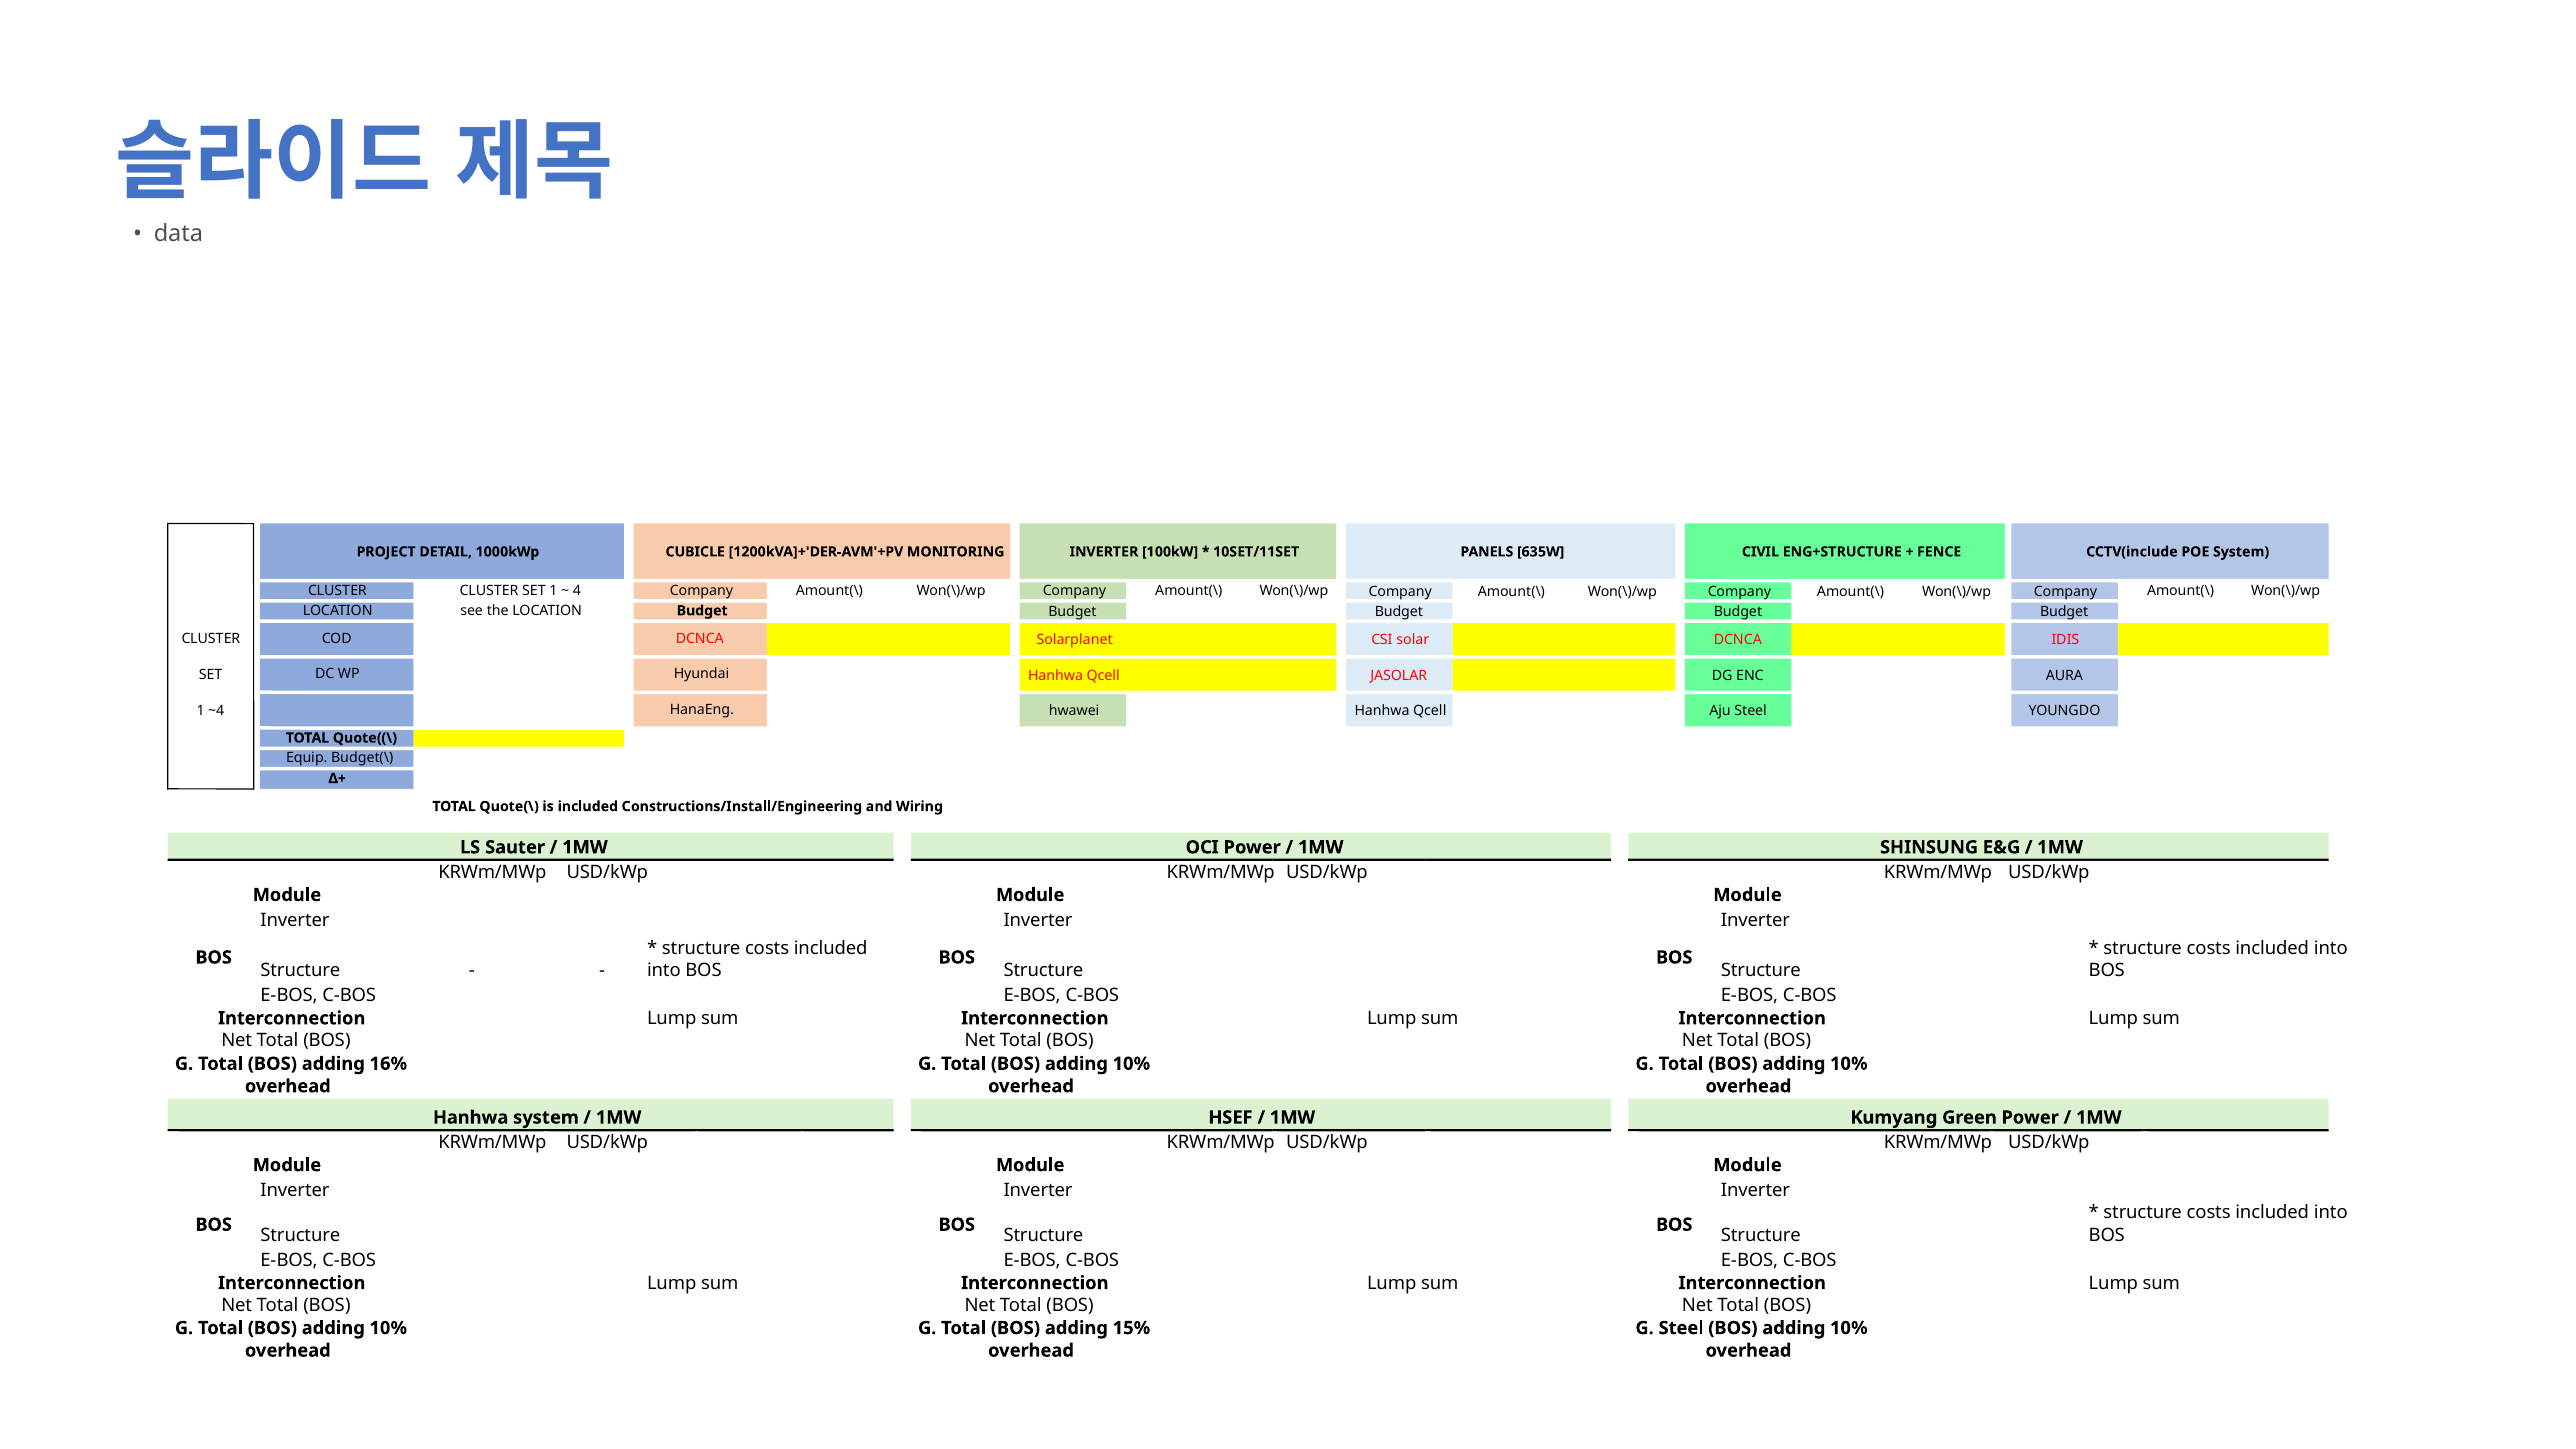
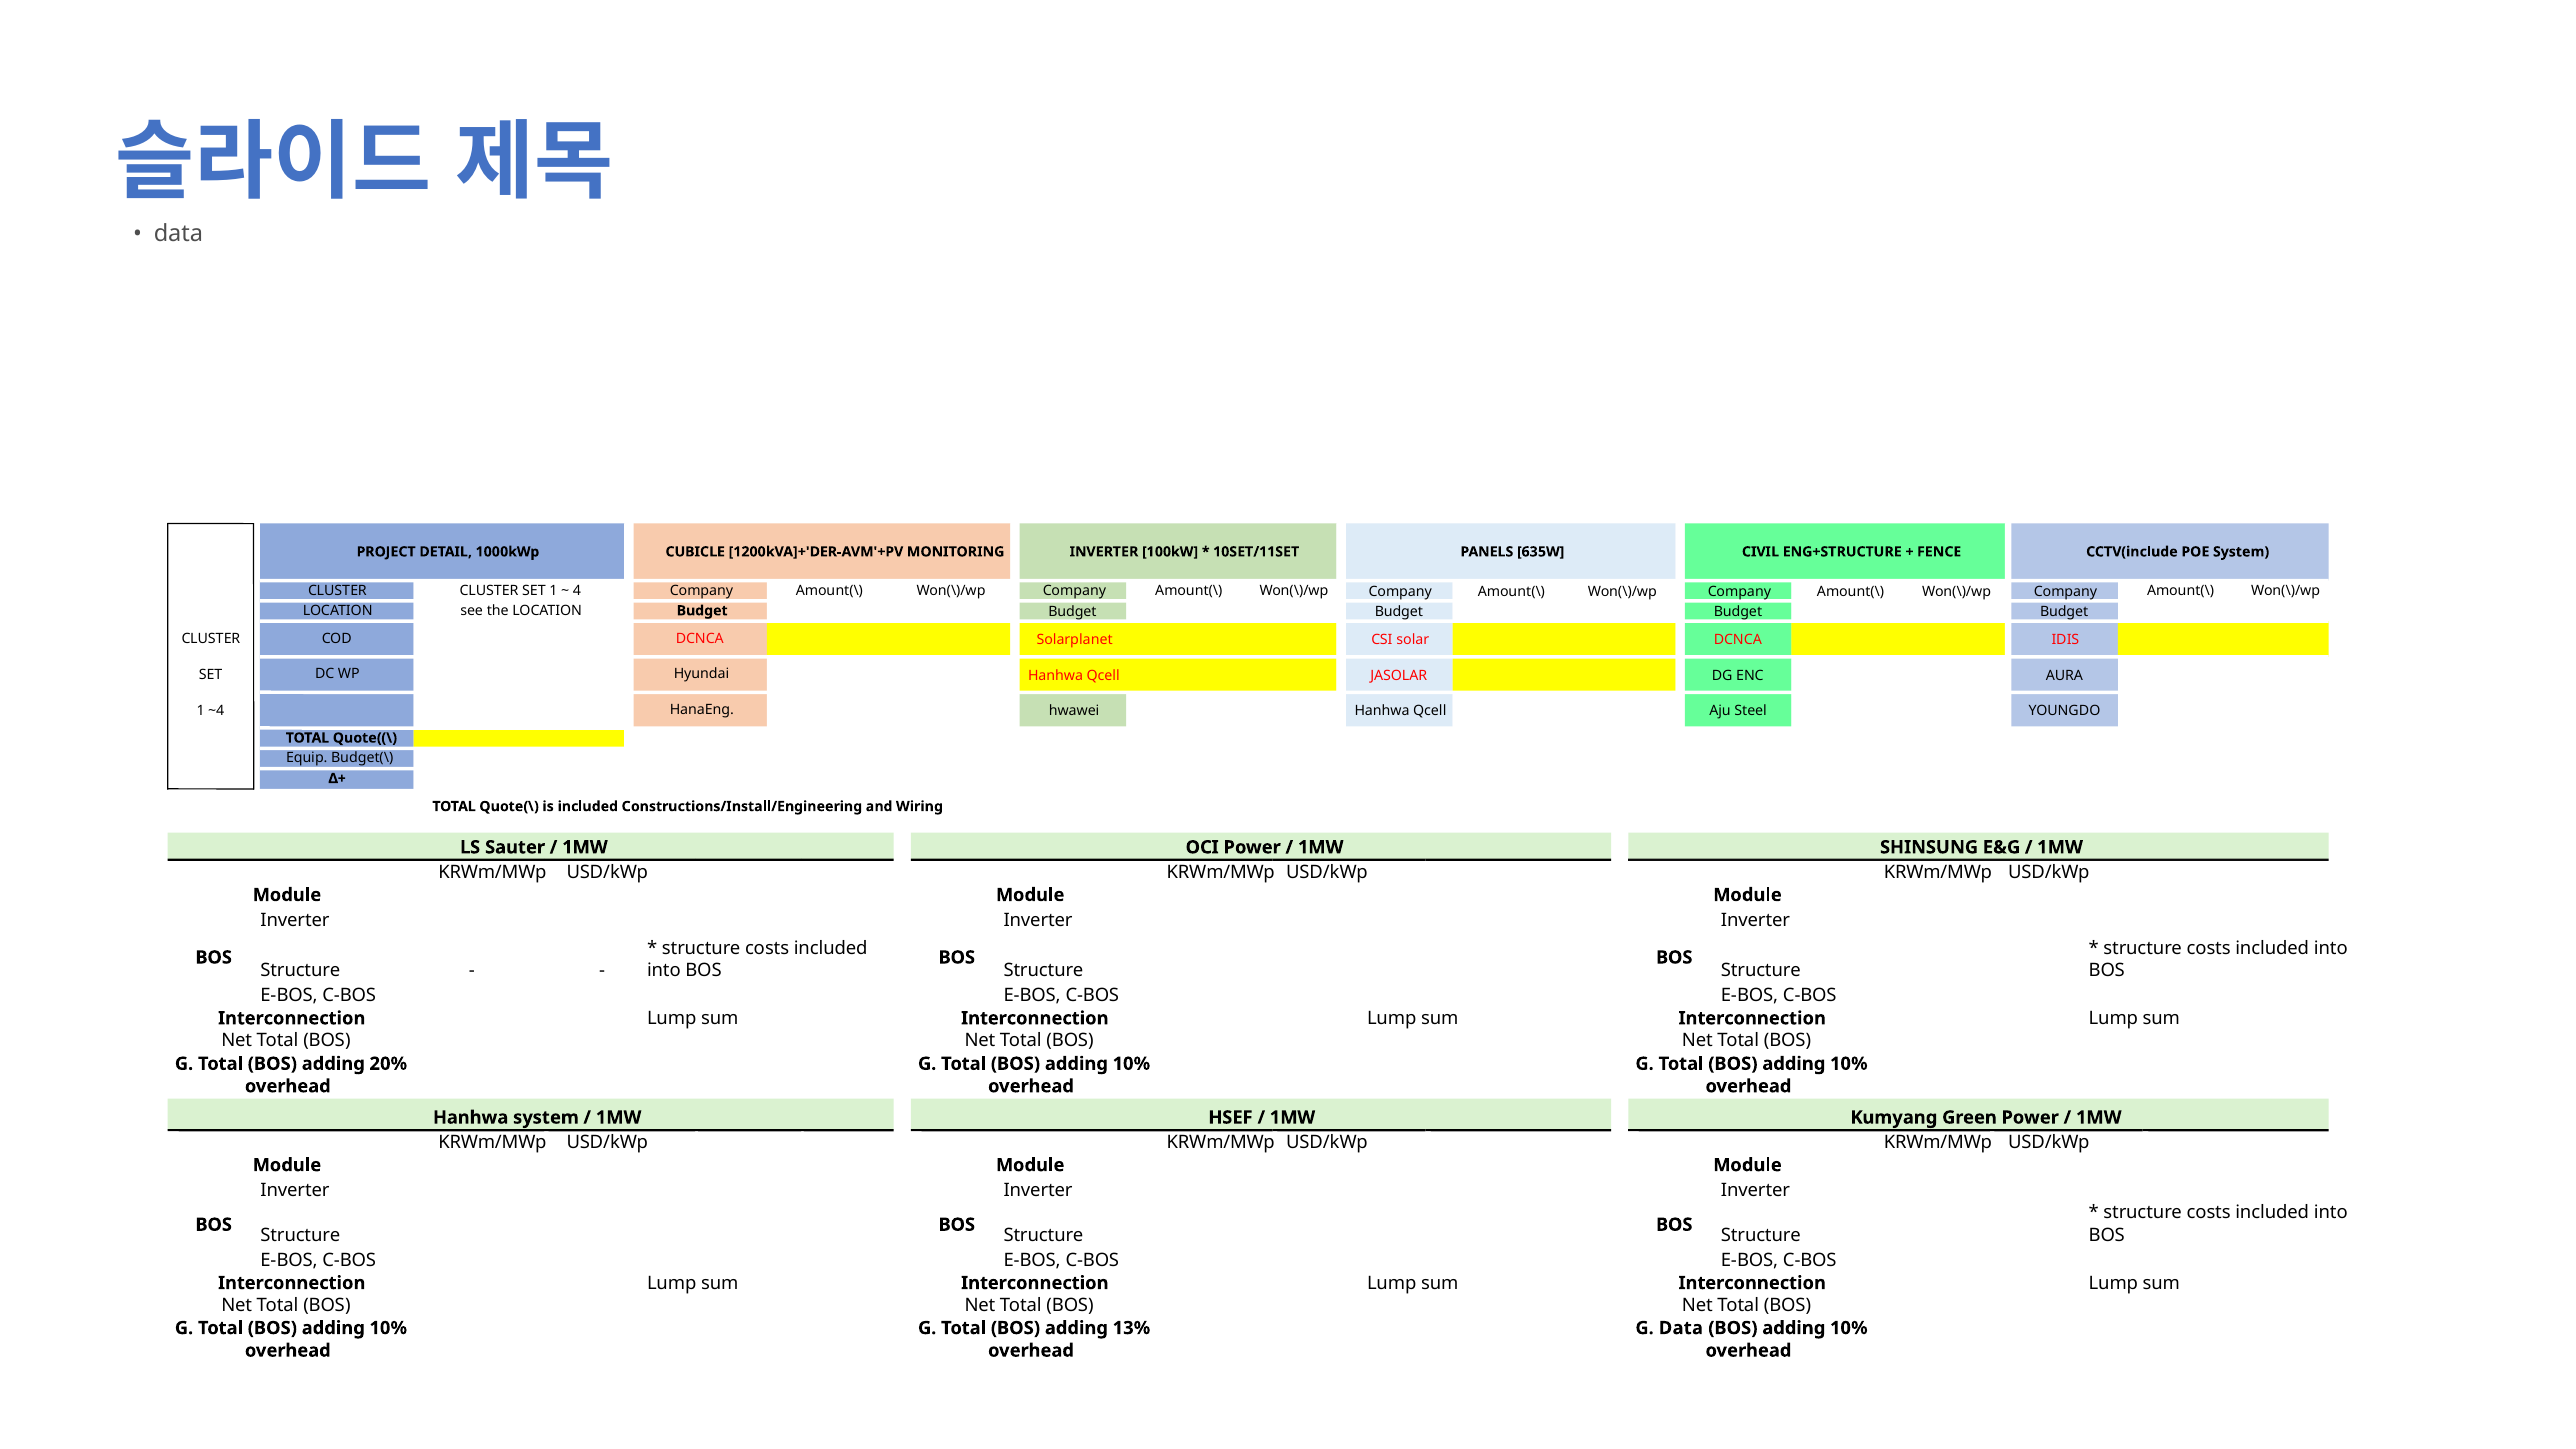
16%: 16% -> 20% (388, 1064)
15%: 15% -> 13% (1131, 1328)
G Steel: Steel -> Data (1681, 1328)
